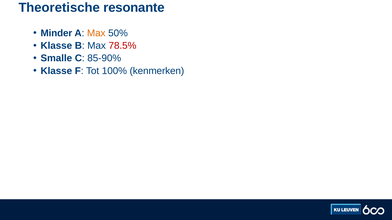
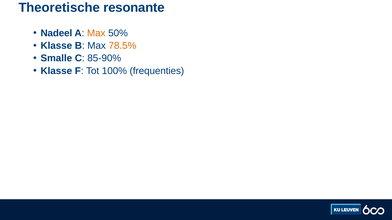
Minder: Minder -> Nadeel (56, 33)
78.5% colour: red -> orange (122, 46)
kenmerken: kenmerken -> frequenties (157, 71)
